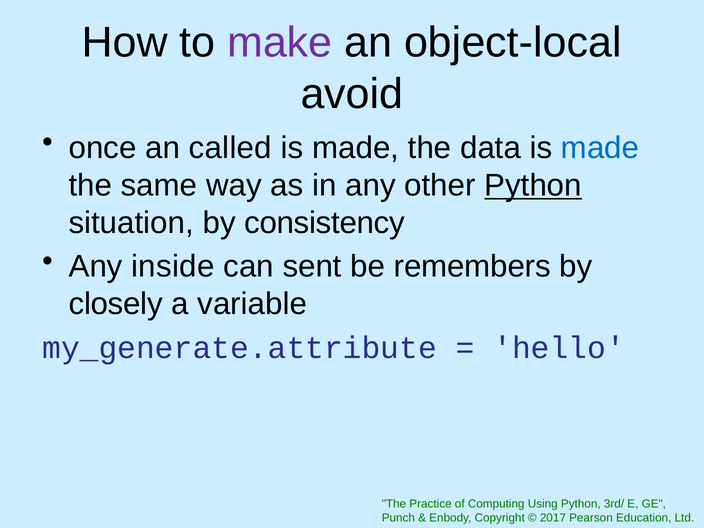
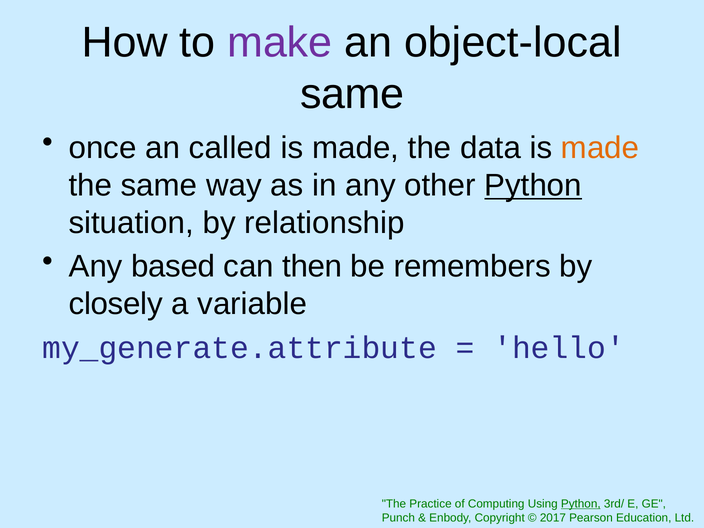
avoid: avoid -> same (352, 94)
made colour: blue -> orange (600, 148)
consistency: consistency -> relationship (324, 223)
inside: inside -> based (173, 267)
sent: sent -> then (312, 267)
Python underline: none -> present (581, 504)
